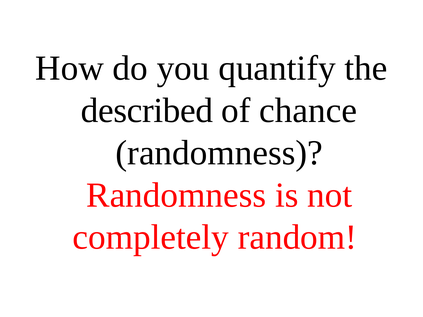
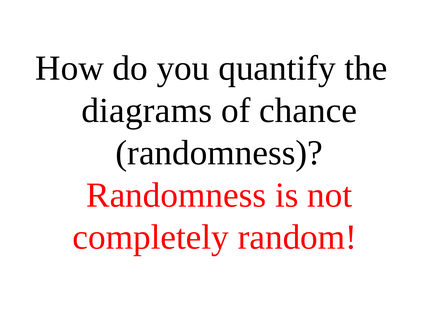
described: described -> diagrams (147, 111)
